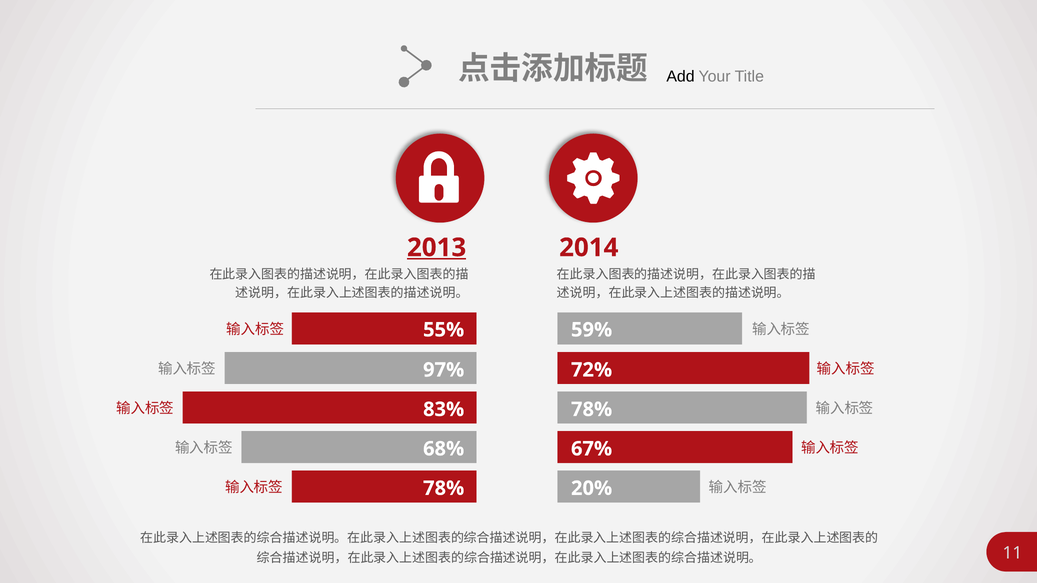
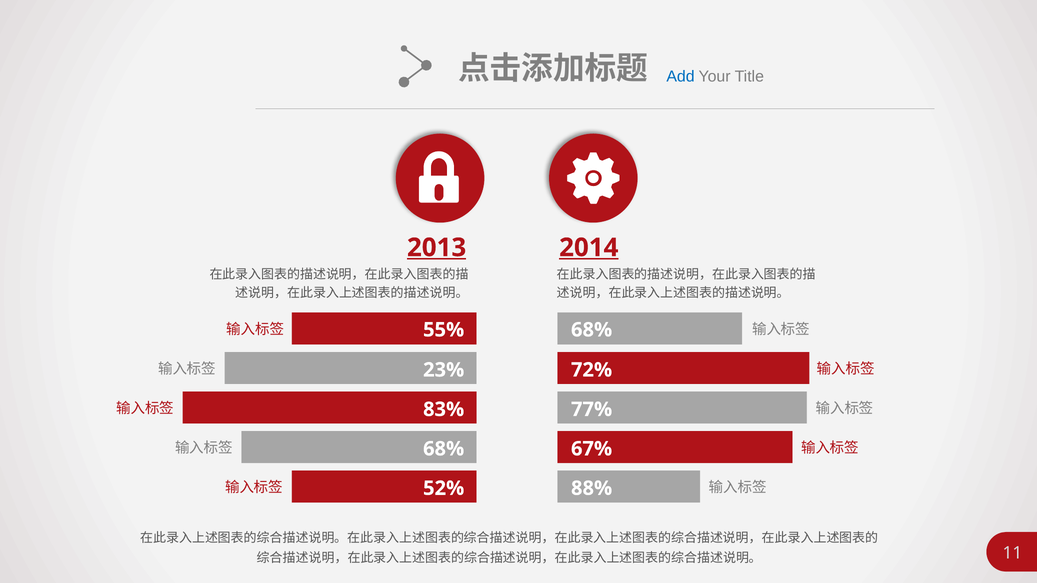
Add colour: black -> blue (681, 77)
2014 underline: none -> present (589, 248)
59%: 59% -> 68% (592, 330)
97%: 97% -> 23% (444, 370)
78%: 78% -> 77% (592, 410)
78%: 78% -> 52% (444, 489)
20%: 20% -> 88% (592, 489)
